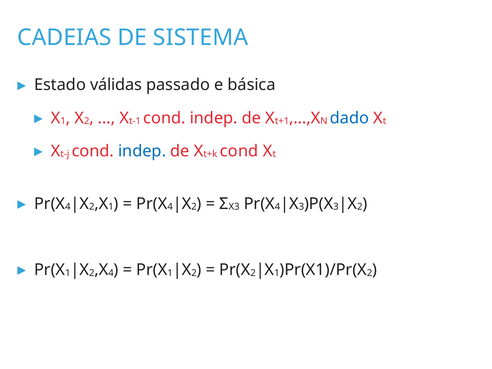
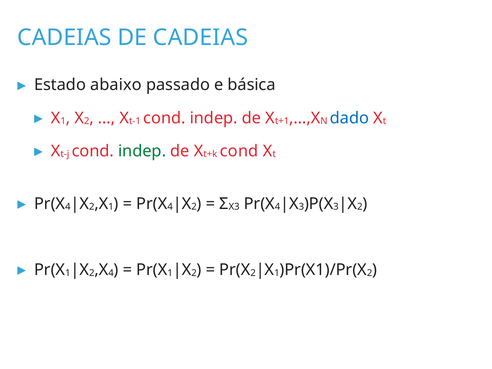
DE SISTEMA: SISTEMA -> CADEIAS (201, 37)
válidas: válidas -> abaixo (116, 85)
indep colour: blue -> green (142, 151)
